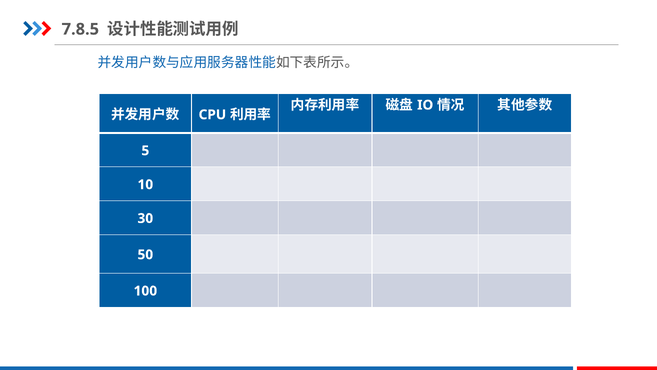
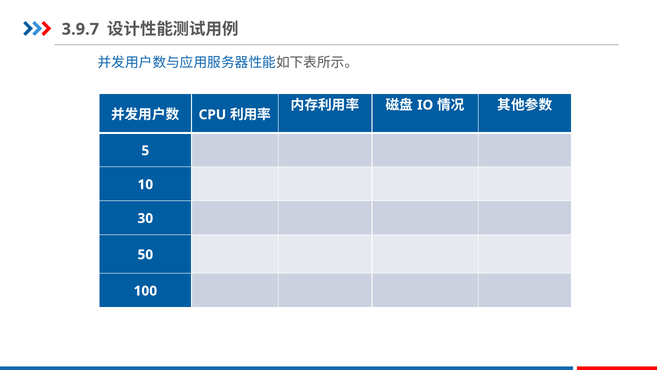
7.8.5: 7.8.5 -> 3.9.7 (80, 29)
